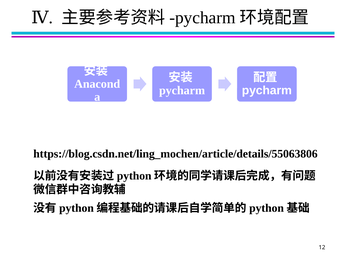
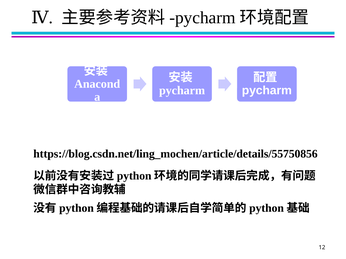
https://blog.csdn.net/ling_mochen/article/details/55063806: https://blog.csdn.net/ling_mochen/article/details/55063806 -> https://blog.csdn.net/ling_mochen/article/details/55750856 (175, 154)
